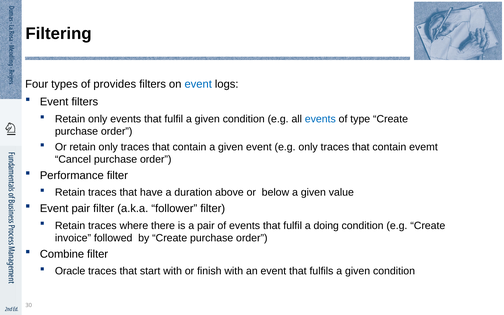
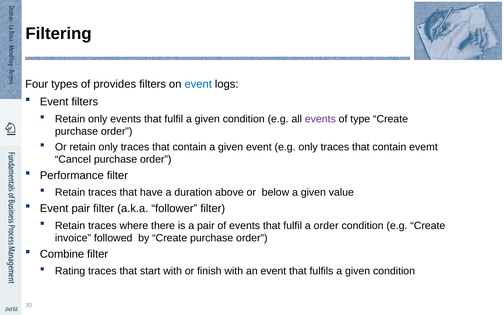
events colour: blue -> purple (320, 119)
a doing: doing -> order (326, 226)
Oracle: Oracle -> Rating (70, 271)
